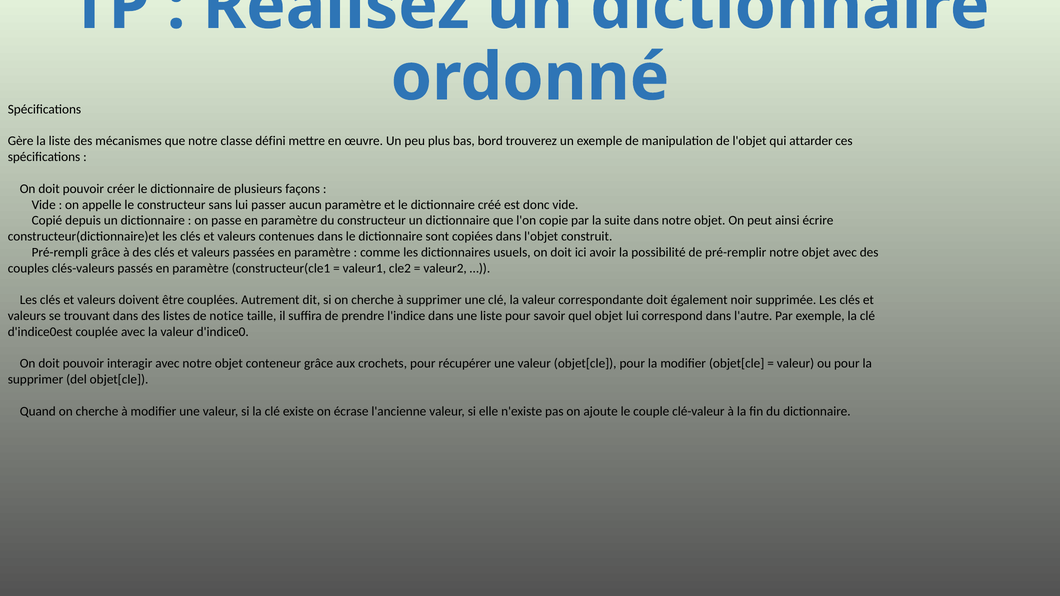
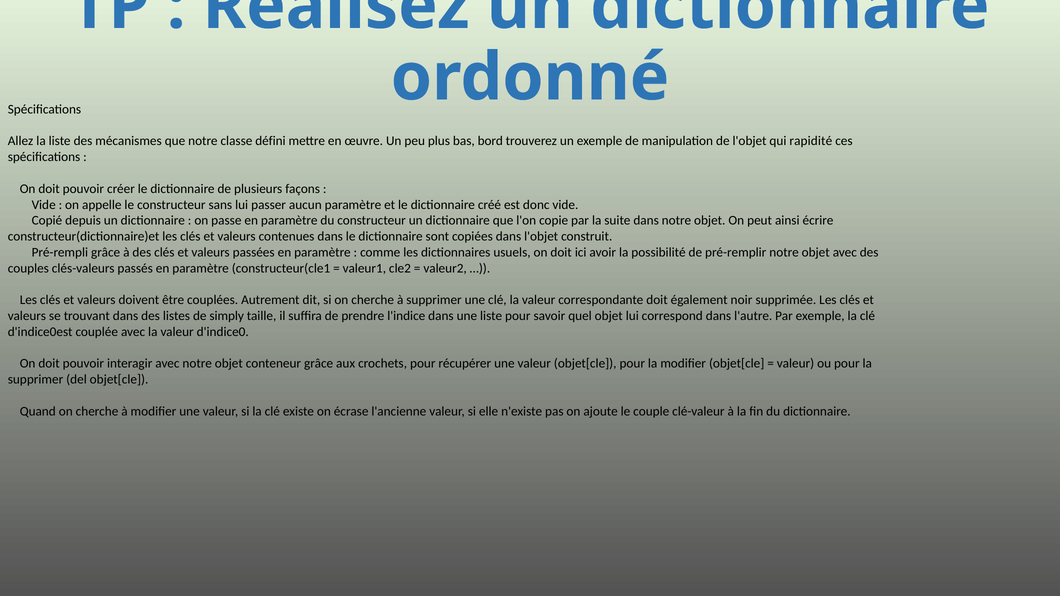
Gère: Gère -> Allez (21, 141)
attarder: attarder -> rapidité (811, 141)
notice: notice -> simply (227, 316)
